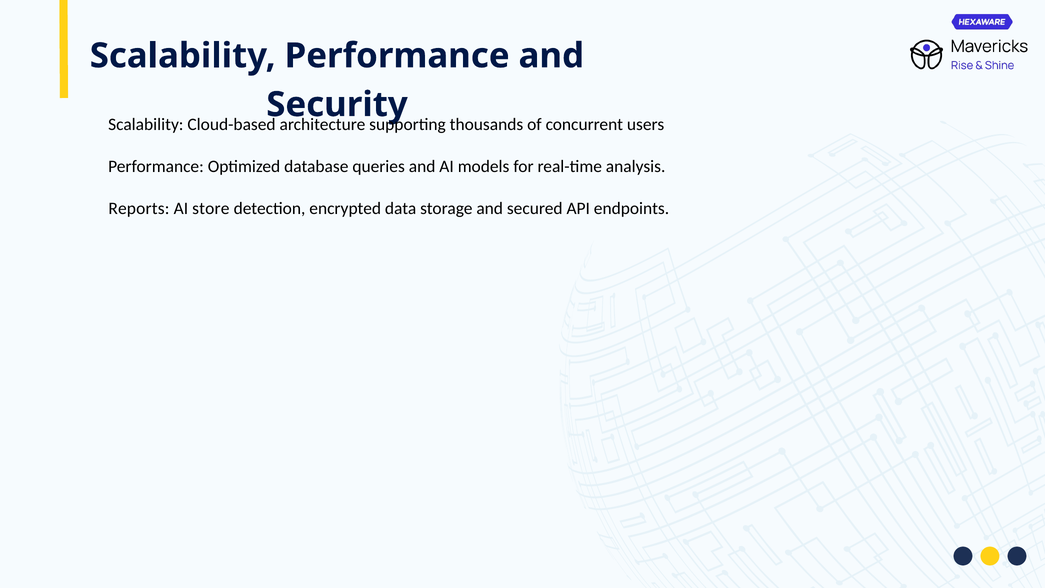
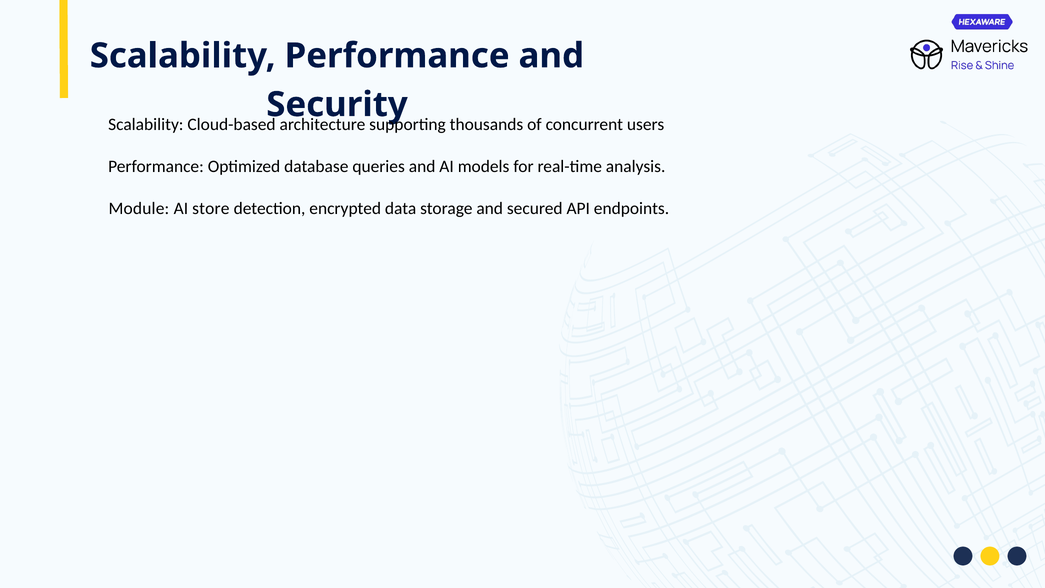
Reports: Reports -> Module (139, 208)
